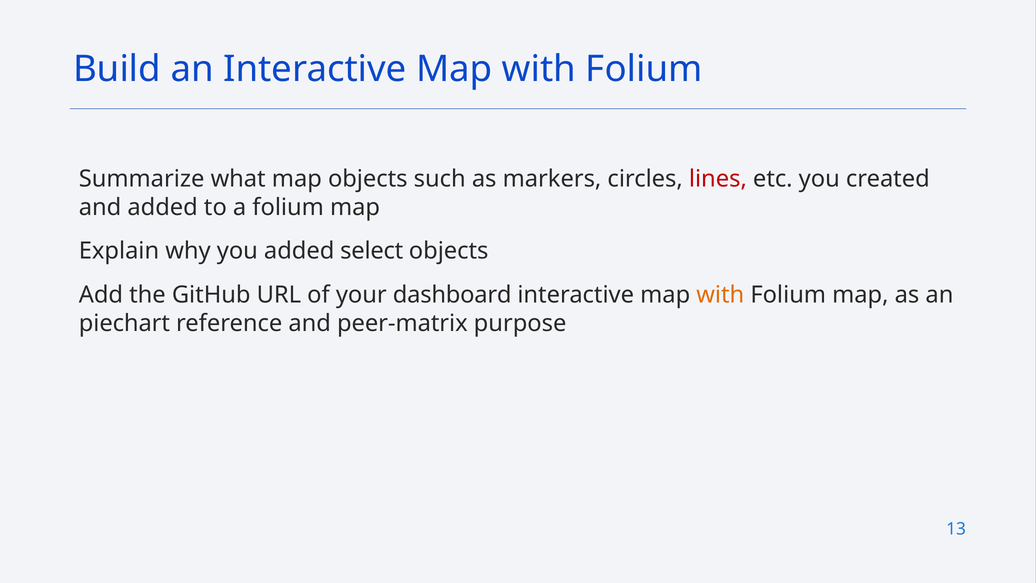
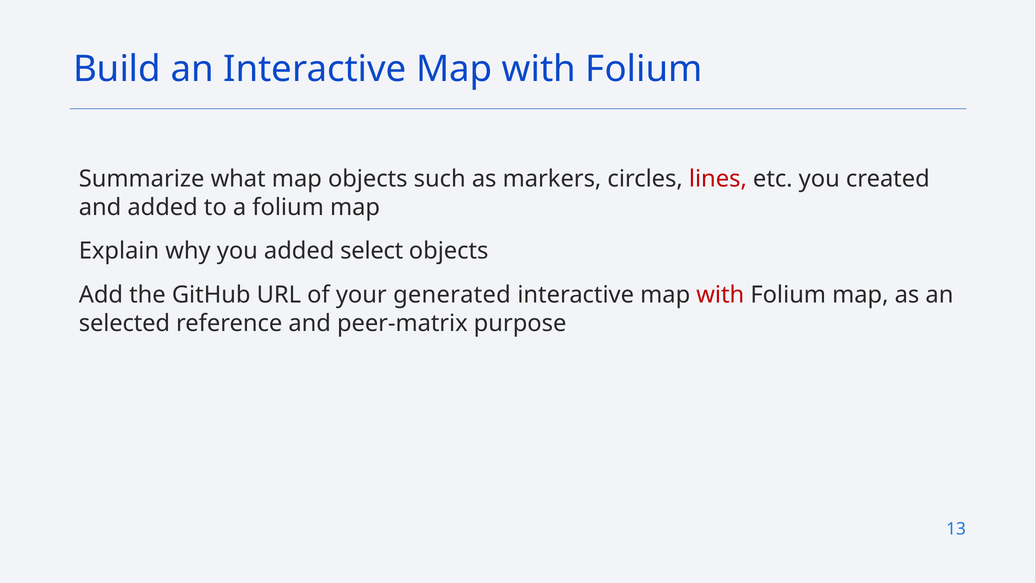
dashboard: dashboard -> generated (452, 295)
with colour: orange -> red (720, 295)
piechart: piechart -> selected (124, 323)
